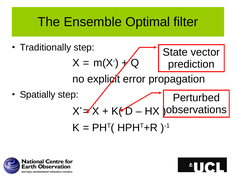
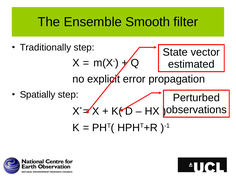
Optimal: Optimal -> Smooth (148, 22)
prediction: prediction -> estimated (191, 64)
